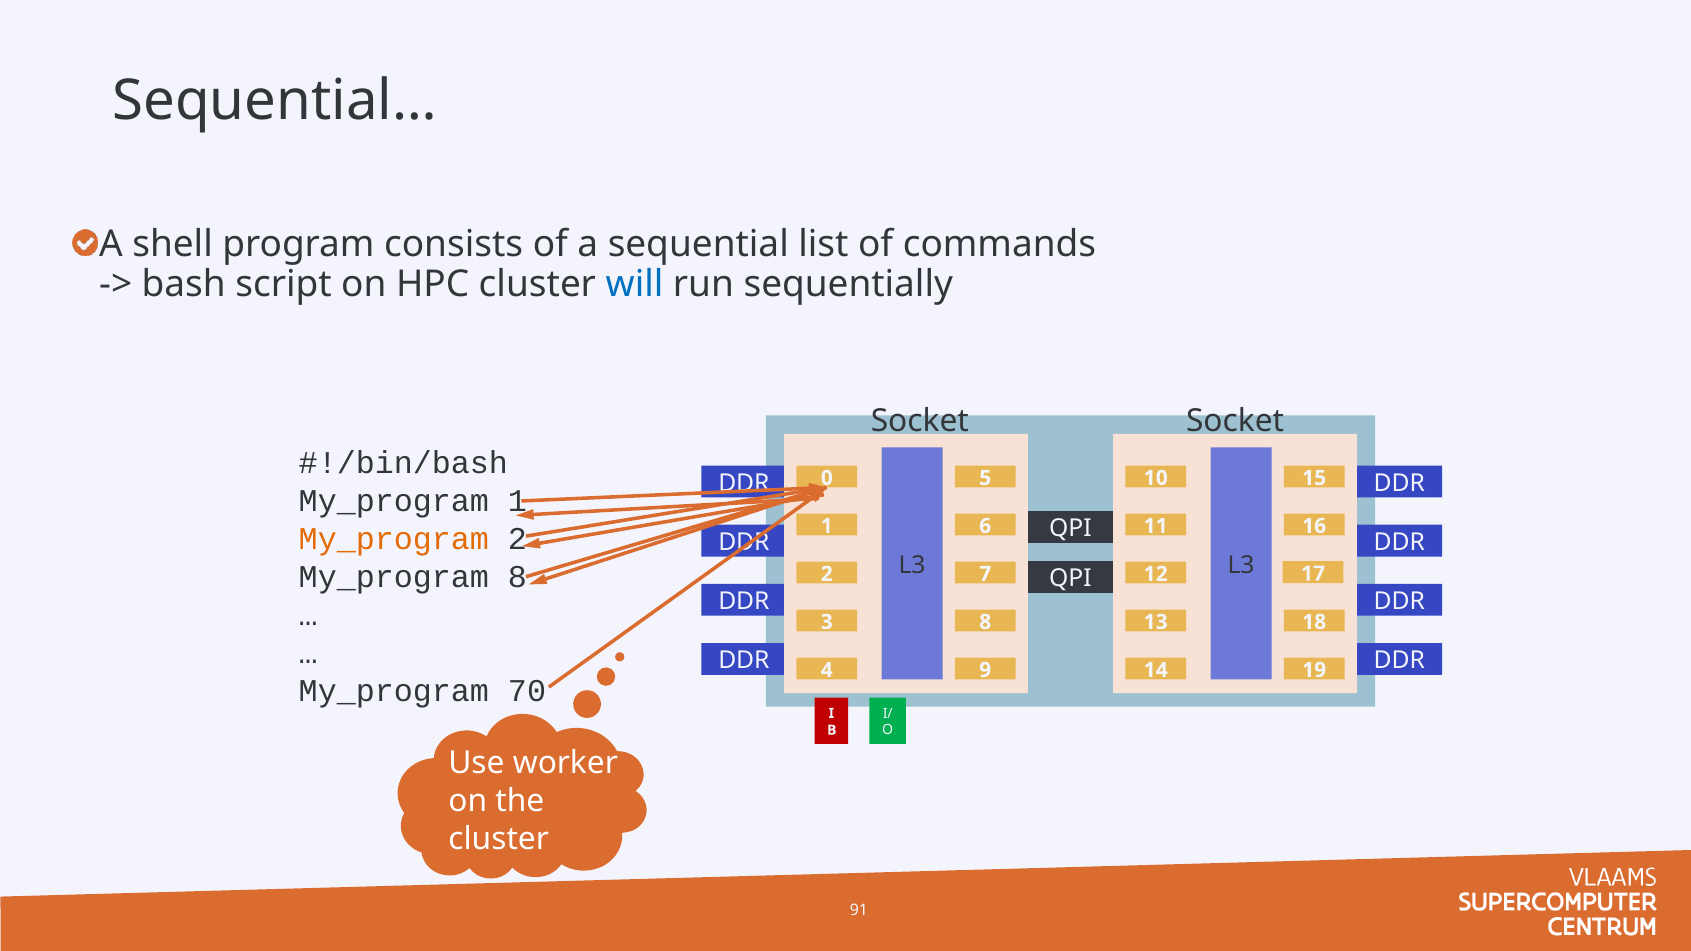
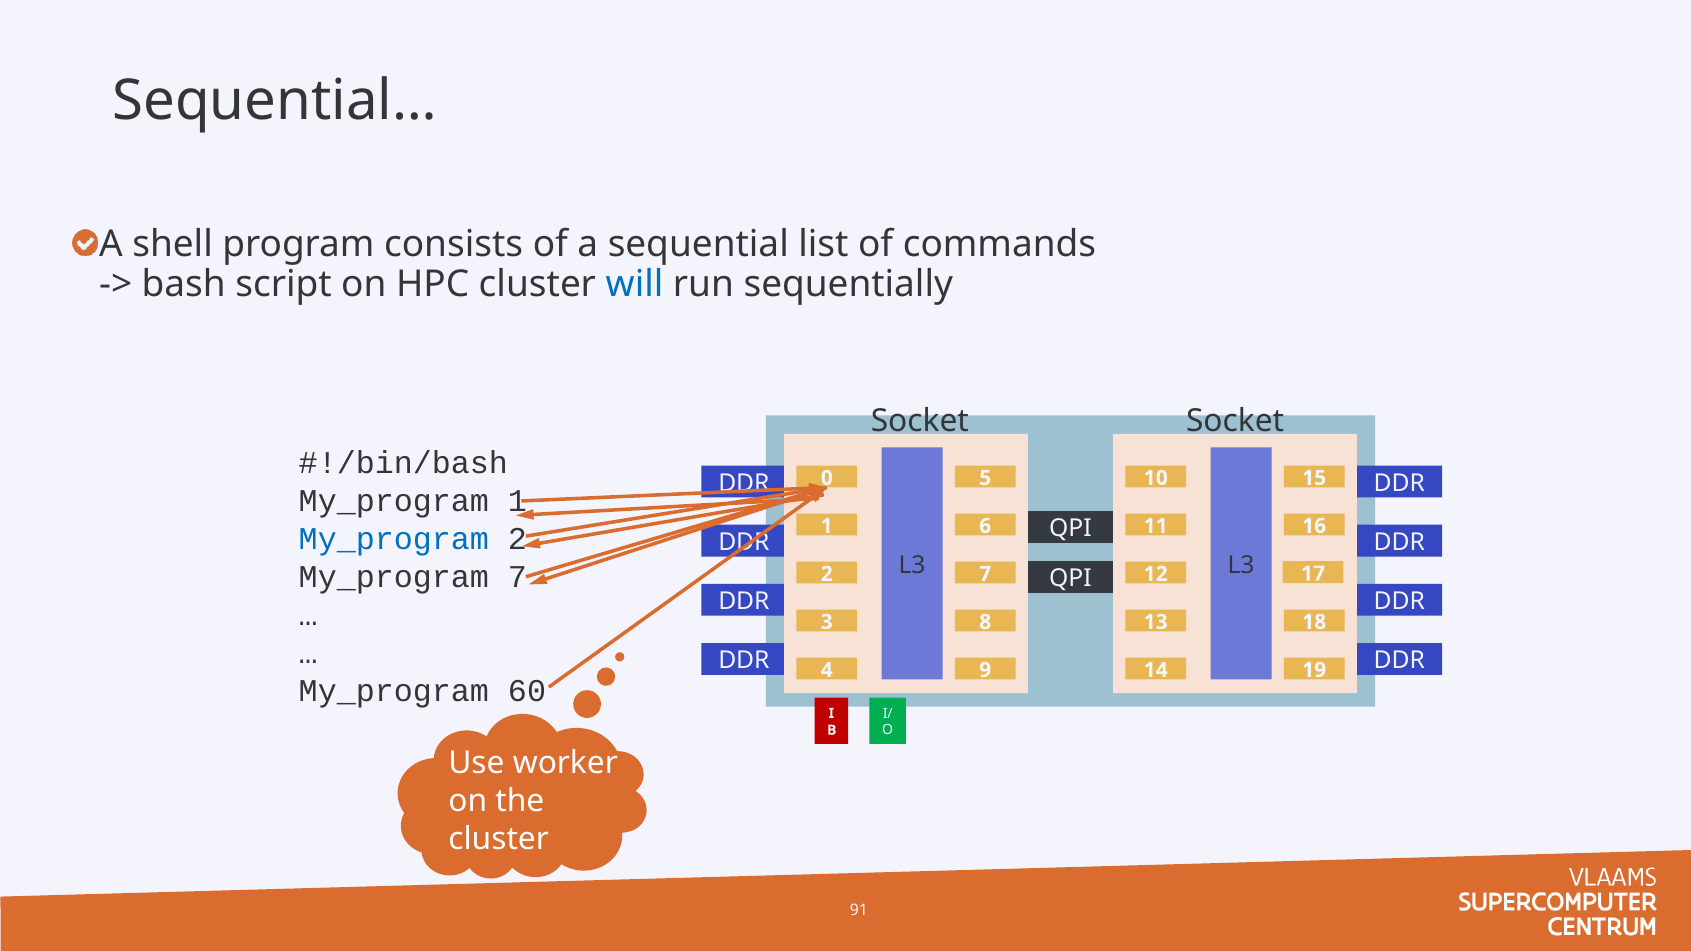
My_program colour: orange -> blue (394, 539)
My_program 8: 8 -> 7 (518, 577)
70: 70 -> 60 (527, 691)
